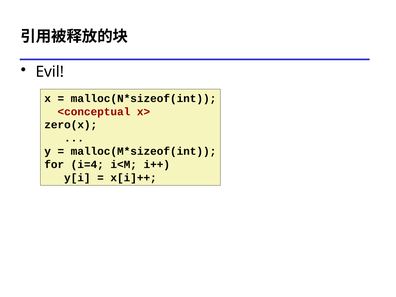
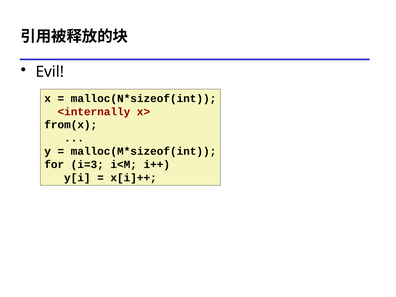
<conceptual: <conceptual -> <internally (94, 112)
zero(x: zero(x -> from(x (71, 125)
i=4: i=4 -> i=3 (87, 164)
